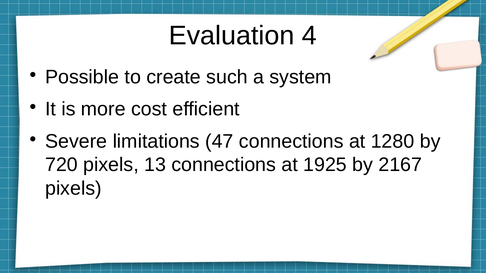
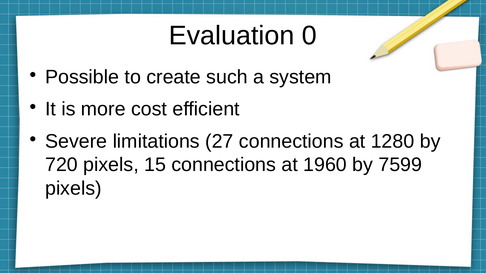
4: 4 -> 0 (309, 36)
47: 47 -> 27 (219, 142)
13: 13 -> 15 (155, 165)
1925: 1925 -> 1960 (325, 165)
2167: 2167 -> 7599 (400, 165)
